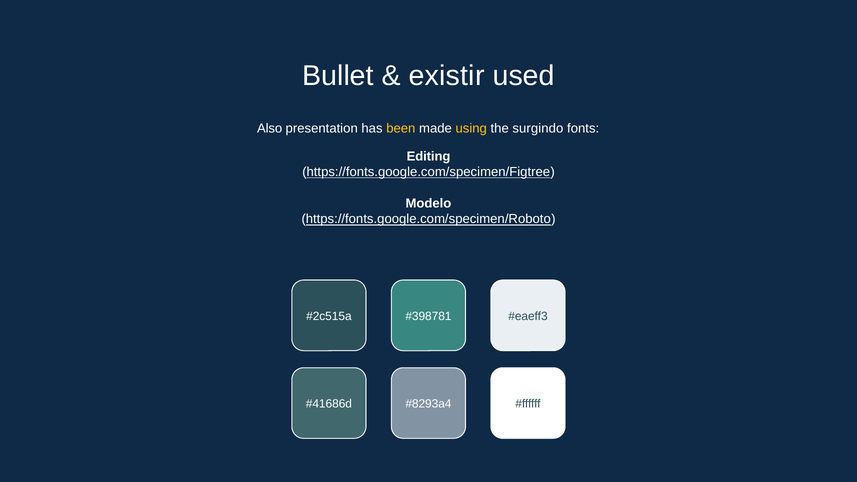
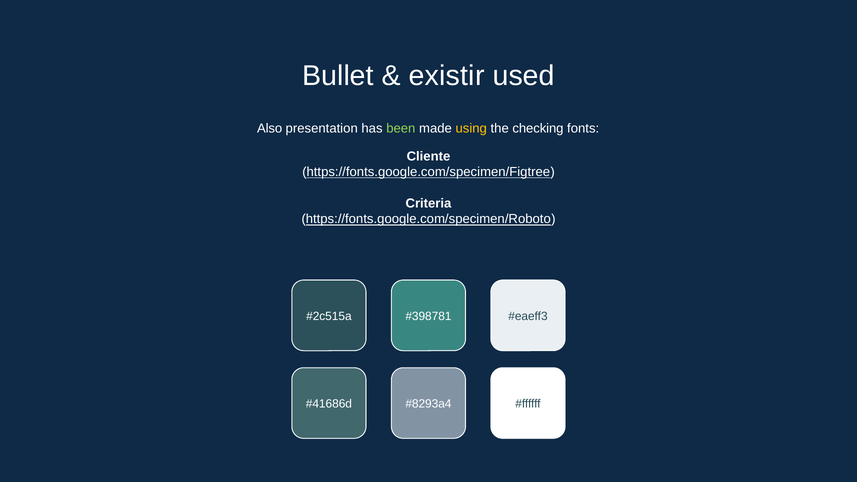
been colour: yellow -> light green (401, 129)
surgindo: surgindo -> checking (538, 129)
Editing: Editing -> Cliente (428, 156)
Modelo: Modelo -> Criteria (428, 203)
